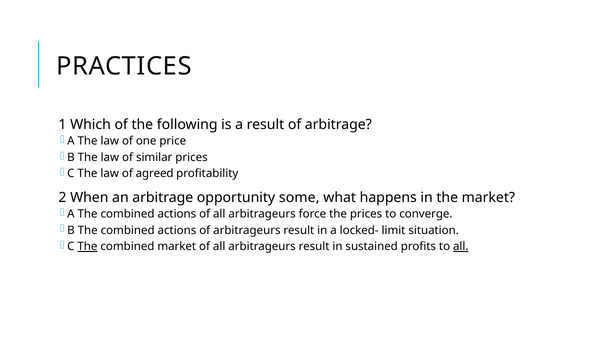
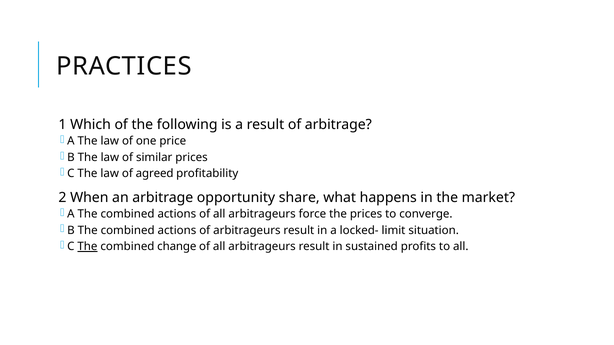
some: some -> share (299, 198)
combined market: market -> change (177, 247)
all underline: present -> none (461, 247)
